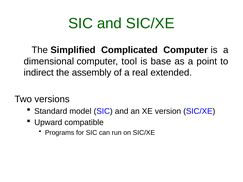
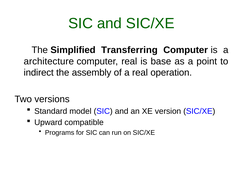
Complicated: Complicated -> Transferring (129, 50)
dimensional: dimensional -> architecture (49, 61)
computer tool: tool -> real (129, 61)
extended: extended -> operation (171, 73)
